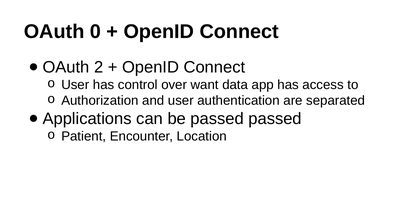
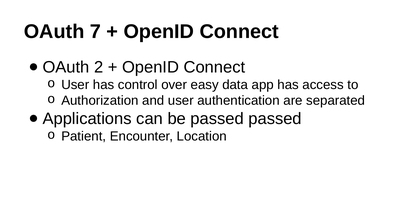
0: 0 -> 7 (95, 32)
want: want -> easy (205, 85)
